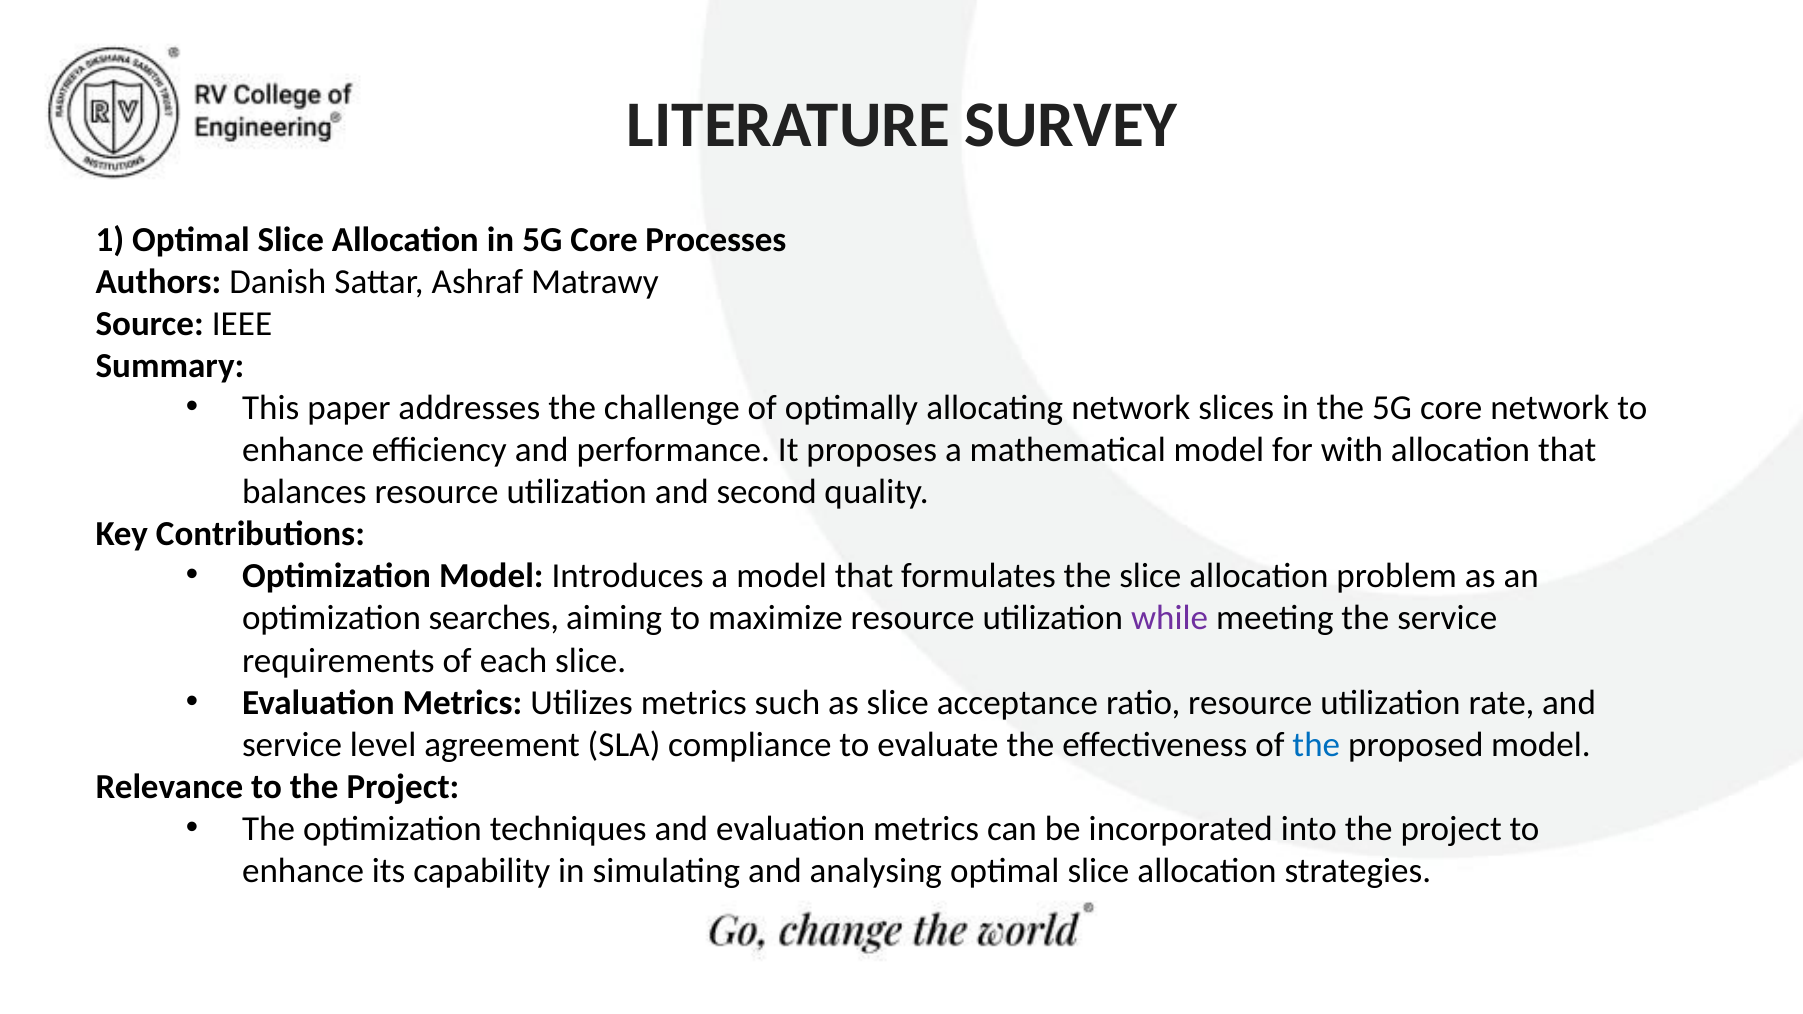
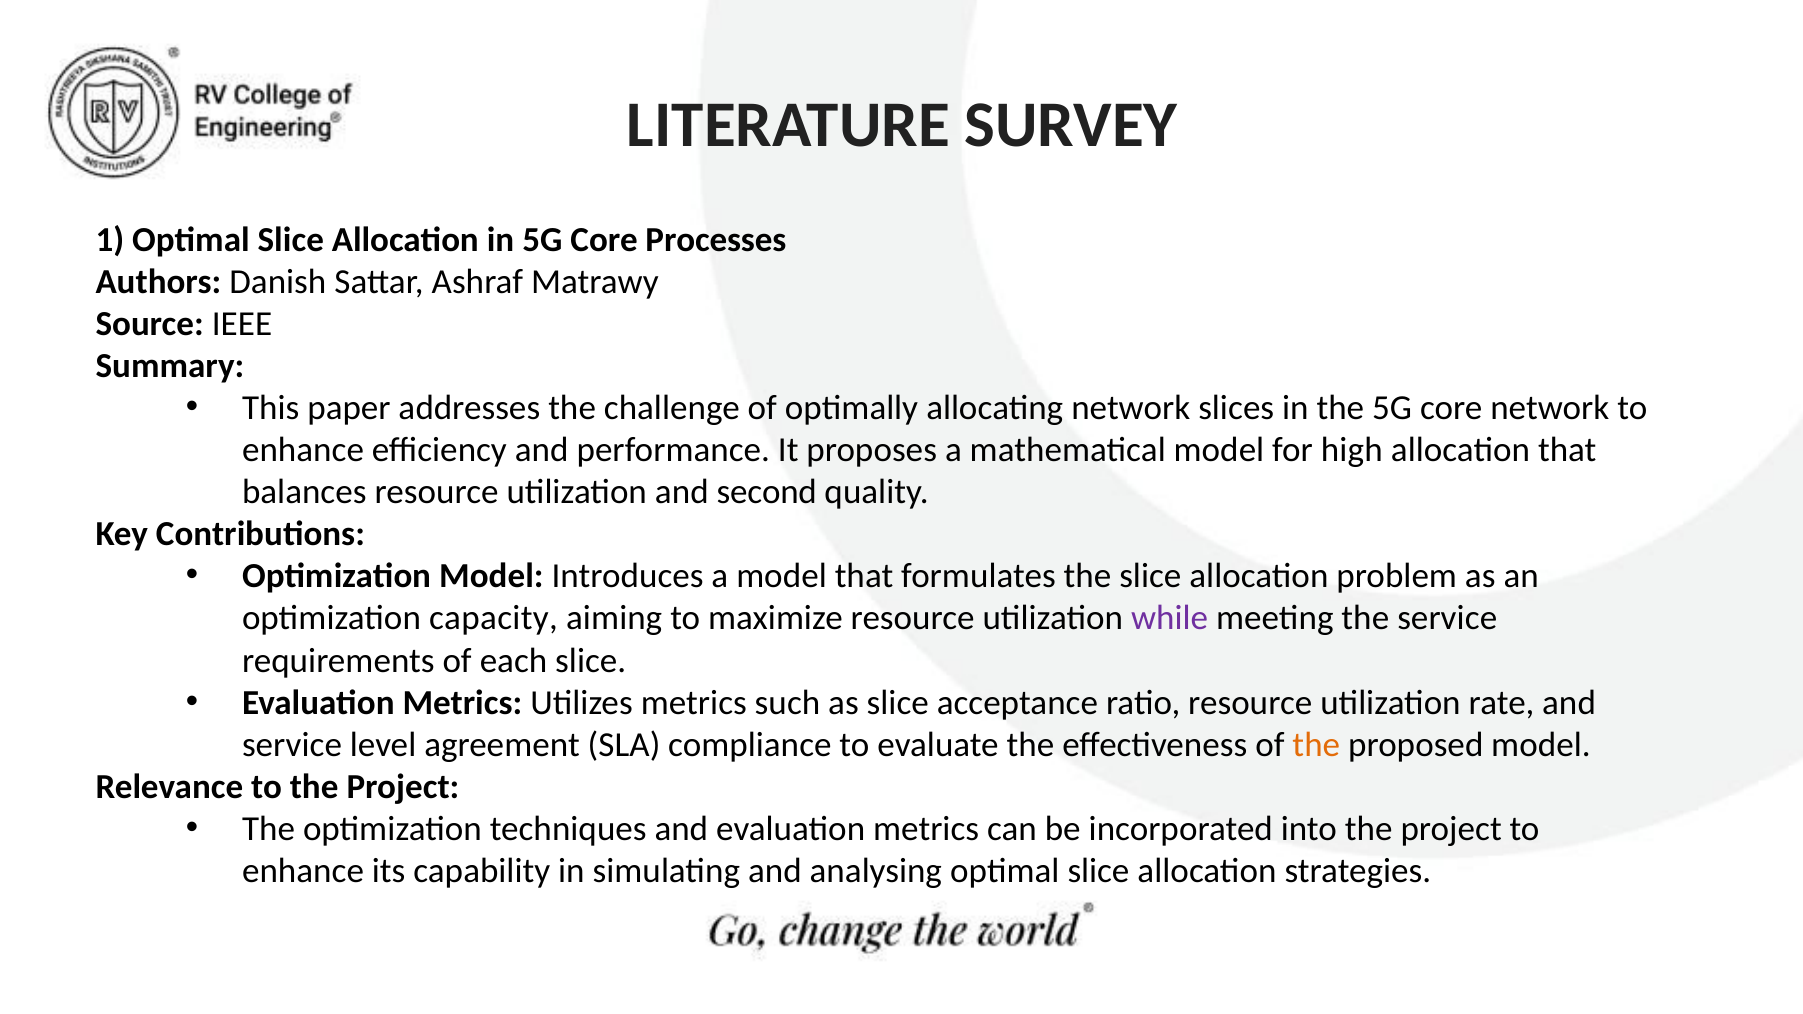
with: with -> high (1352, 450)
searches: searches -> capacity (493, 618)
the colour: blue -> orange (1316, 745)
